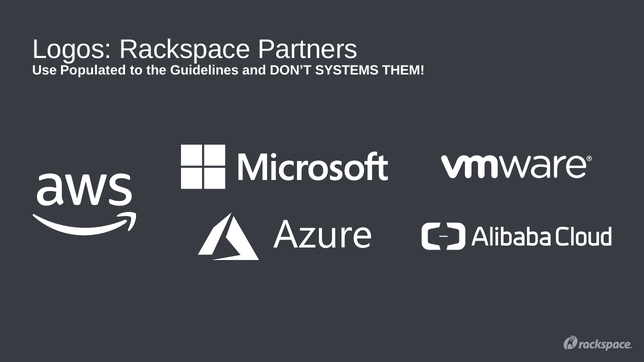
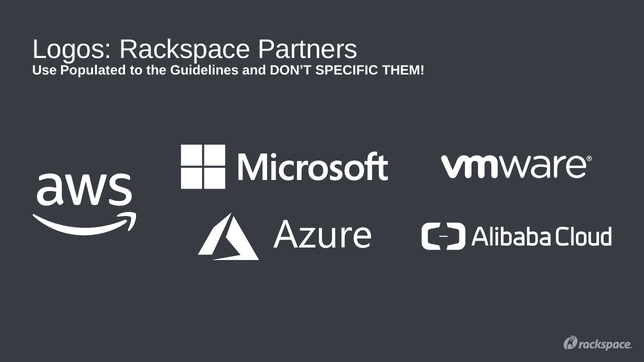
SYSTEMS: SYSTEMS -> SPECIFIC (347, 71)
